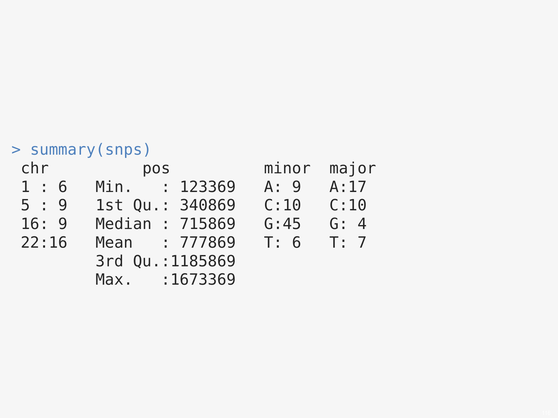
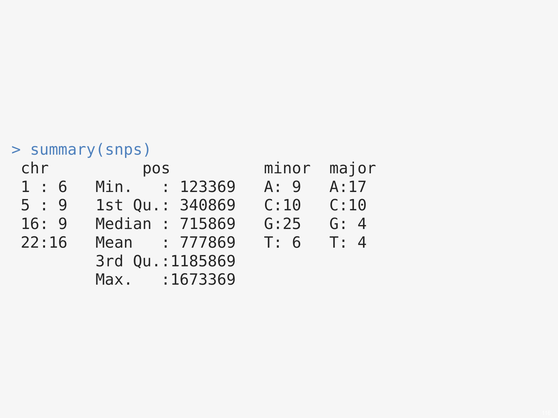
G:45: G:45 -> G:25 (283, 224)
T 7: 7 -> 4 (362, 243)
